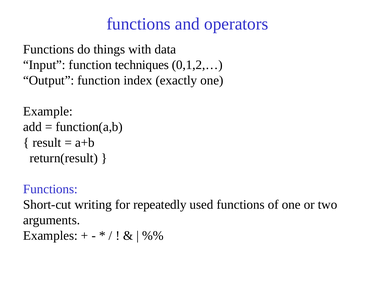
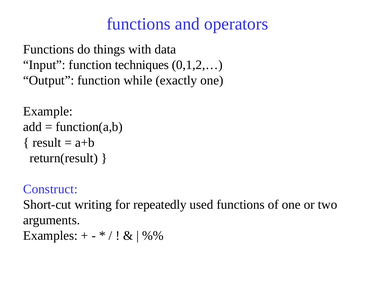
index: index -> while (138, 80)
Functions: Functions -> Construct (50, 189)
